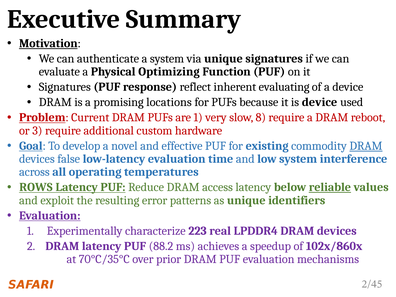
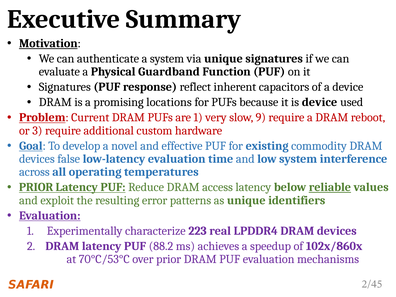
Optimizing: Optimizing -> Guardband (169, 72)
evaluating: evaluating -> capacitors (284, 87)
8: 8 -> 9 (261, 118)
DRAM underline: present -> none (366, 146)
ROWS: ROWS -> PRIOR (36, 187)
70°C/35°C: 70°C/35°C -> 70°C/53°C (104, 259)
